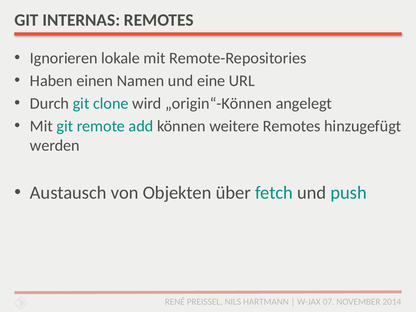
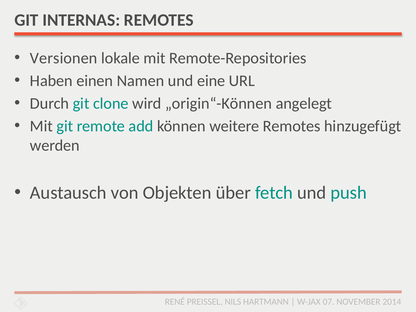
Ignorieren: Ignorieren -> Versionen (64, 58)
